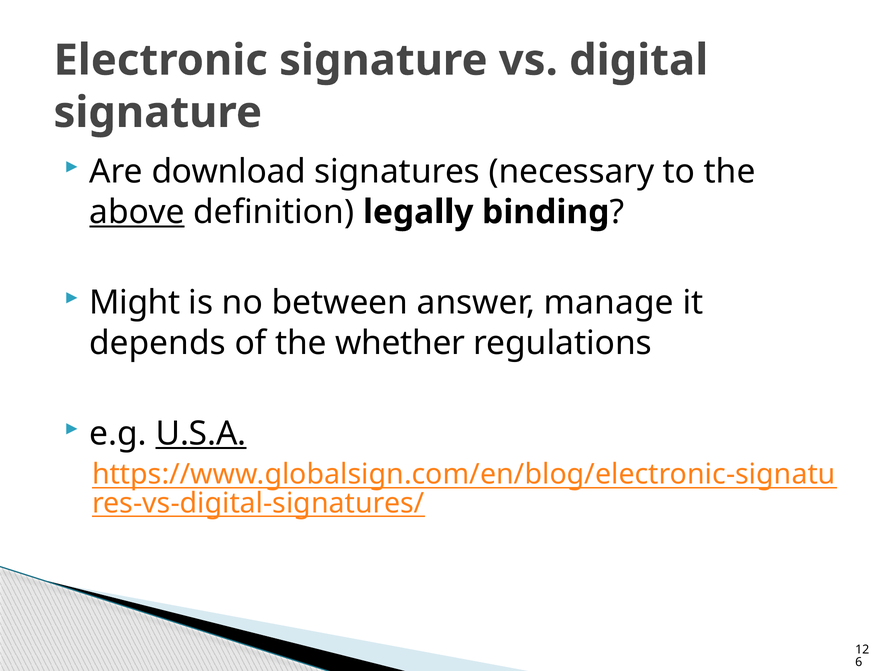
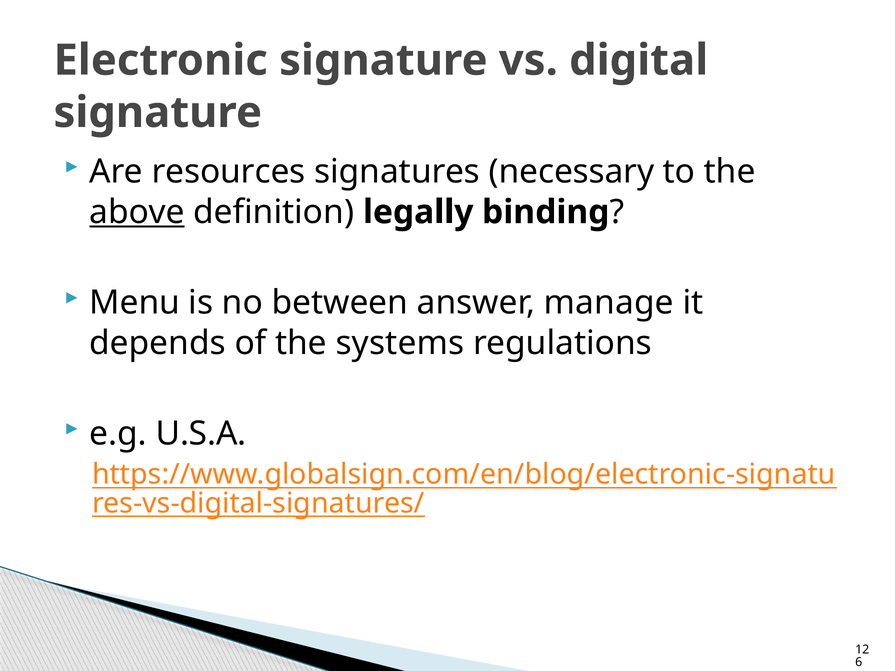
download: download -> resources (229, 172)
Might: Might -> Menu (135, 303)
whether: whether -> systems (400, 343)
U.S.A underline: present -> none (201, 434)
